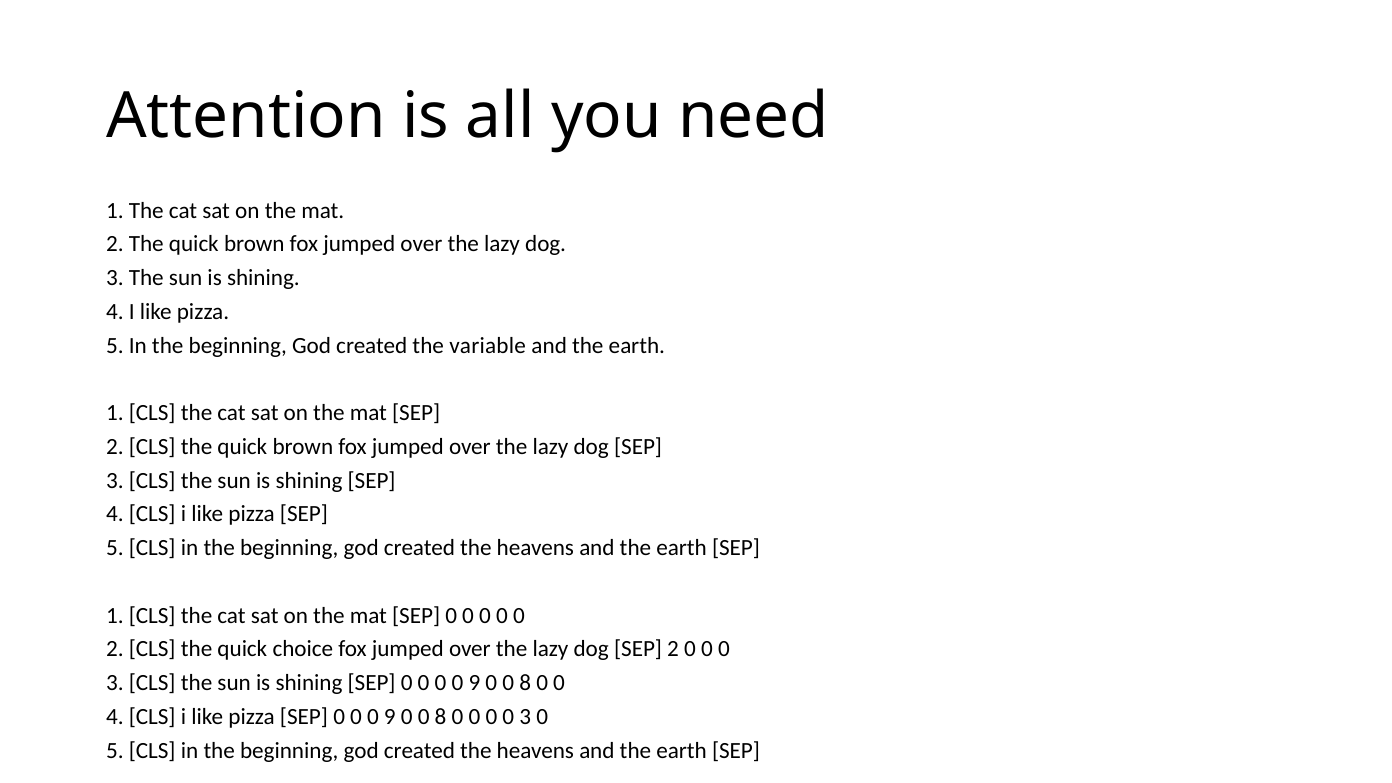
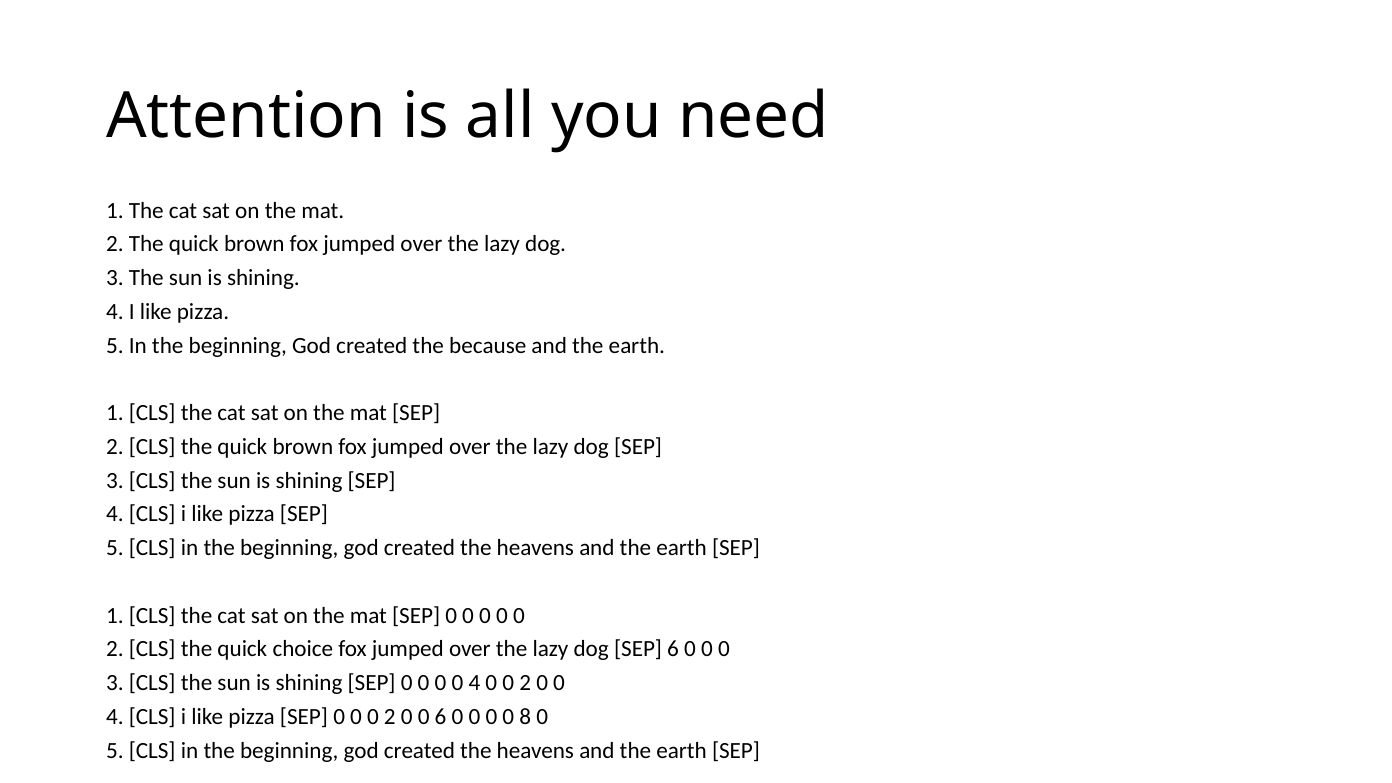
variable: variable -> because (488, 346)
dog SEP 2: 2 -> 6 (673, 649)
9: 9 -> 4 (474, 683)
8: 8 -> 2 (525, 683)
9: 9 -> 2 (390, 717)
8: 8 -> 6 (441, 717)
3: 3 -> 8 (525, 717)
